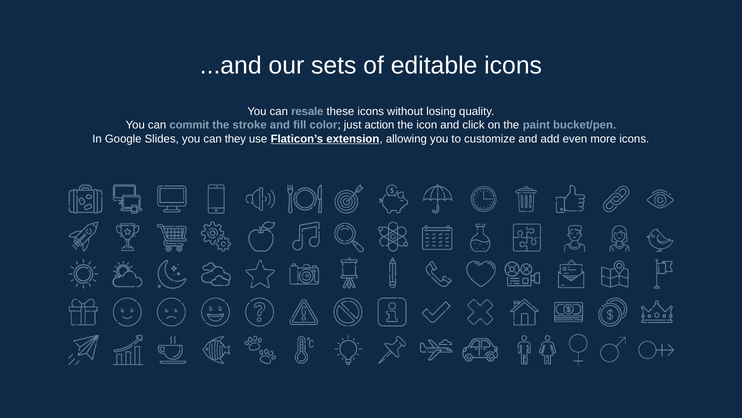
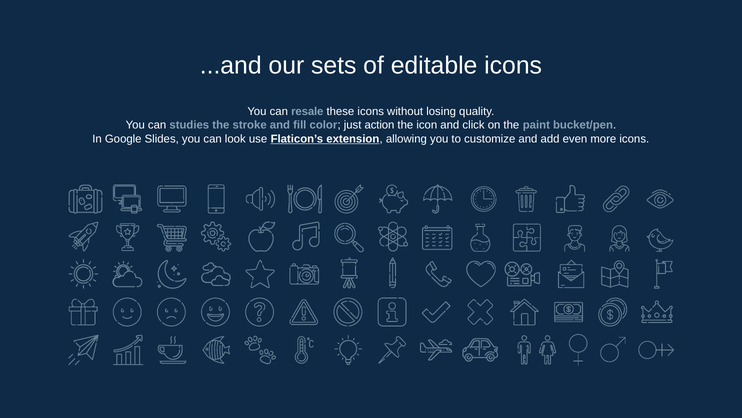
commit: commit -> studies (189, 125)
they: they -> look (235, 139)
